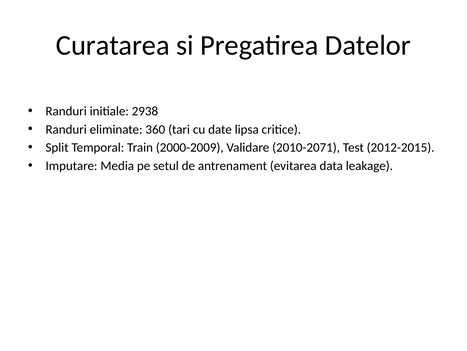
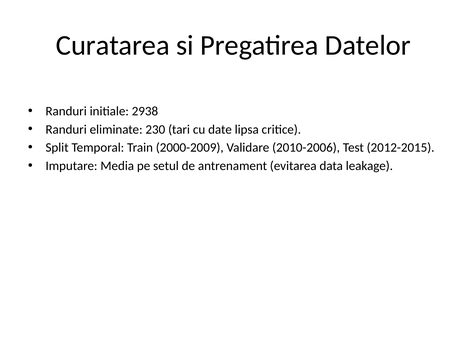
360: 360 -> 230 (155, 129)
2010-2071: 2010-2071 -> 2010-2006 (306, 147)
